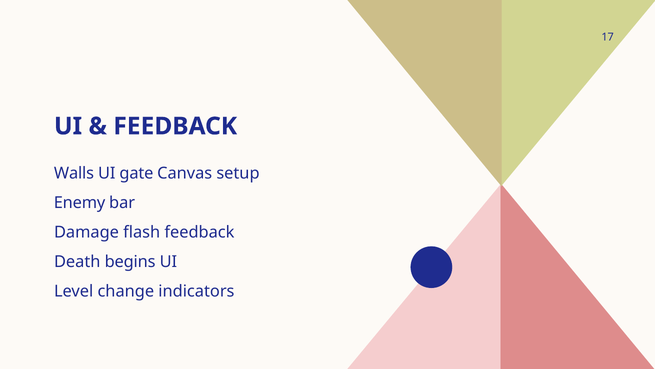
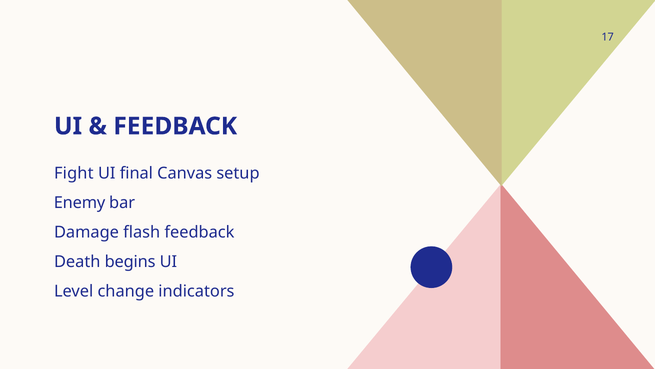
Walls: Walls -> Fight (74, 173)
gate: gate -> final (136, 173)
